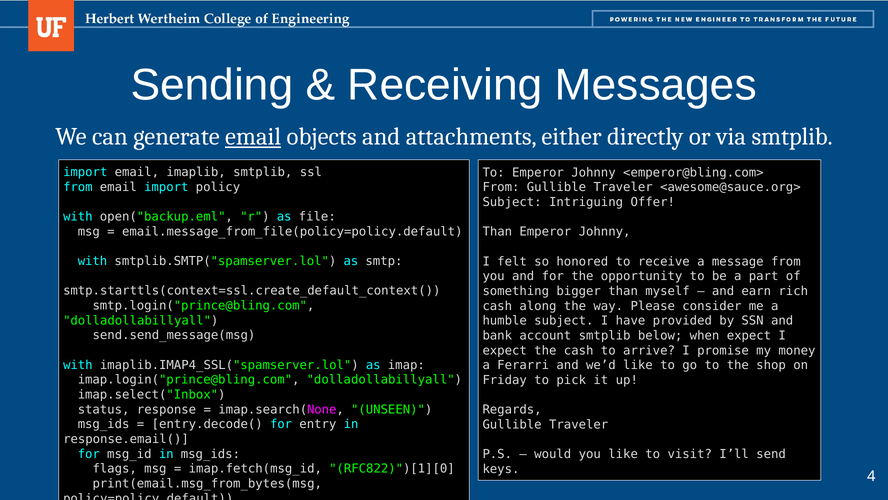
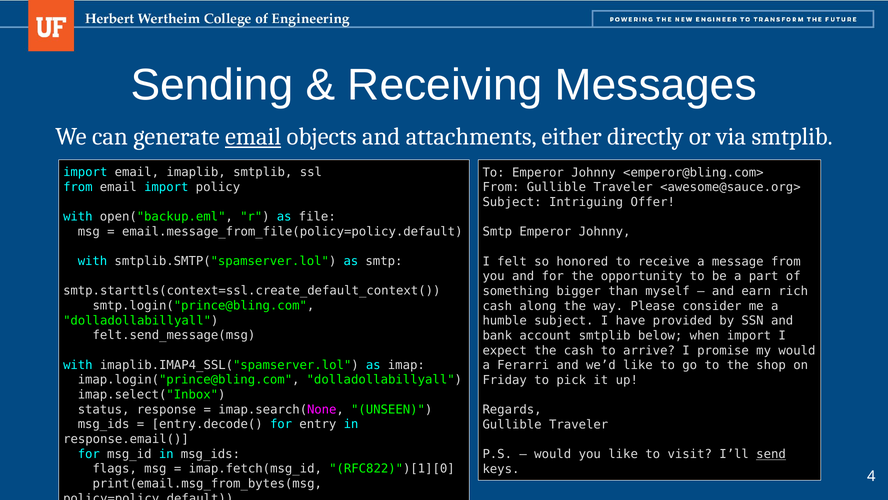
Than: Than -> Smtp (497, 232)
send.send_message(msg: send.send_message(msg -> felt.send_message(msg (174, 335)
when expect: expect -> import (749, 335)
my money: money -> would (797, 350)
send underline: none -> present (771, 454)
